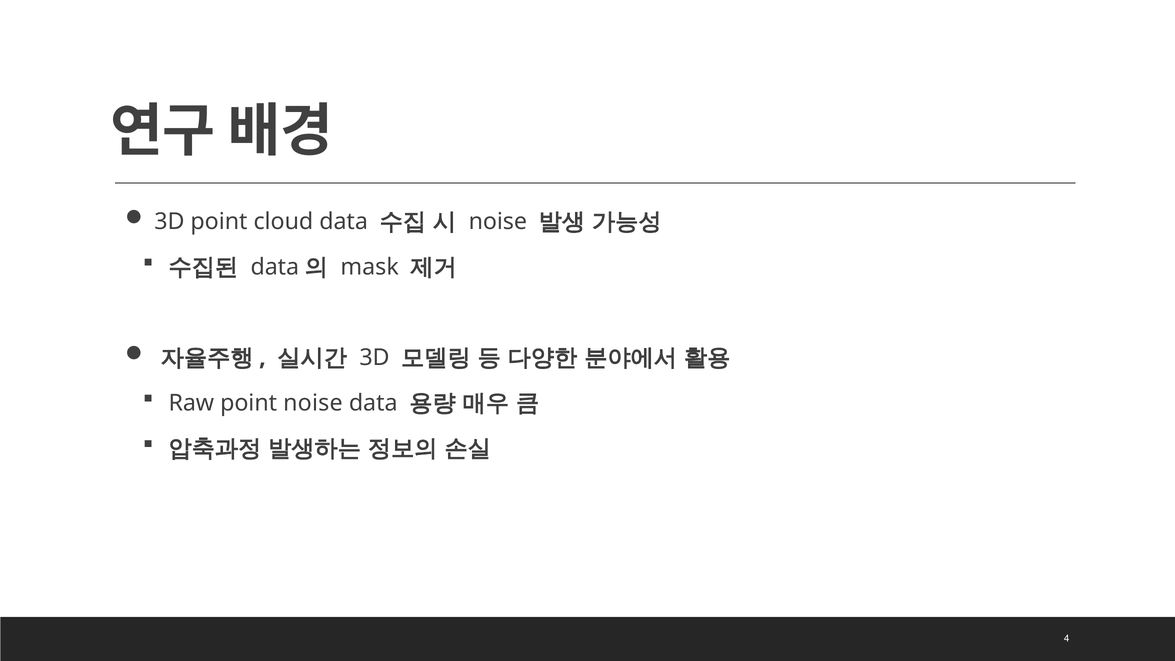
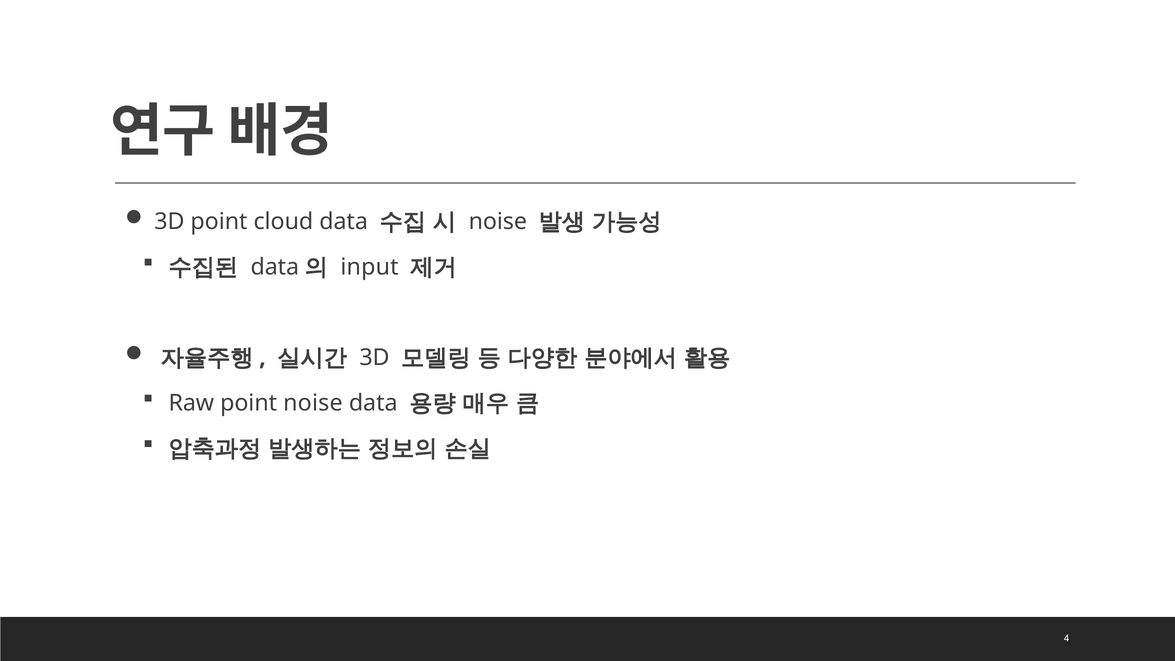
mask: mask -> input (370, 267)
